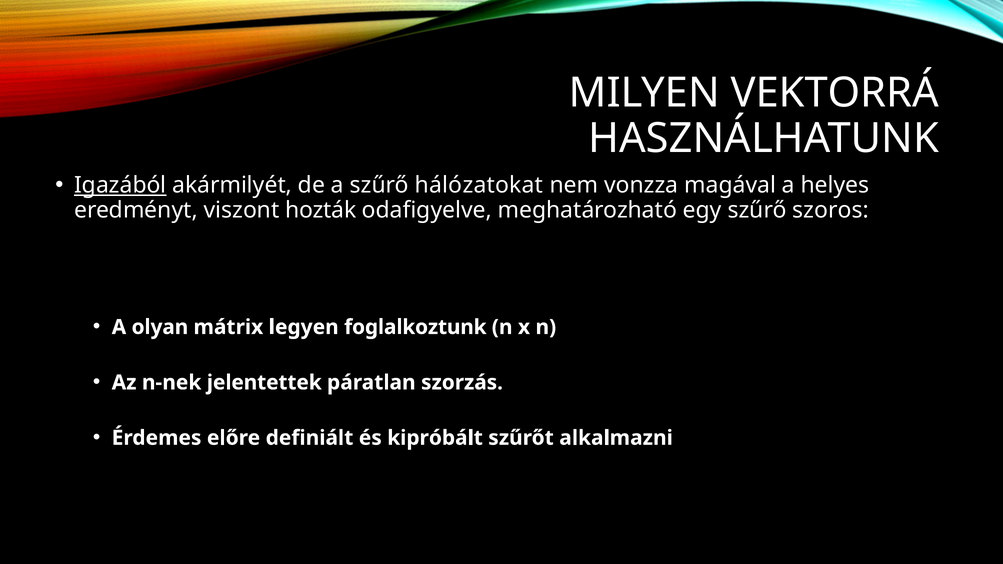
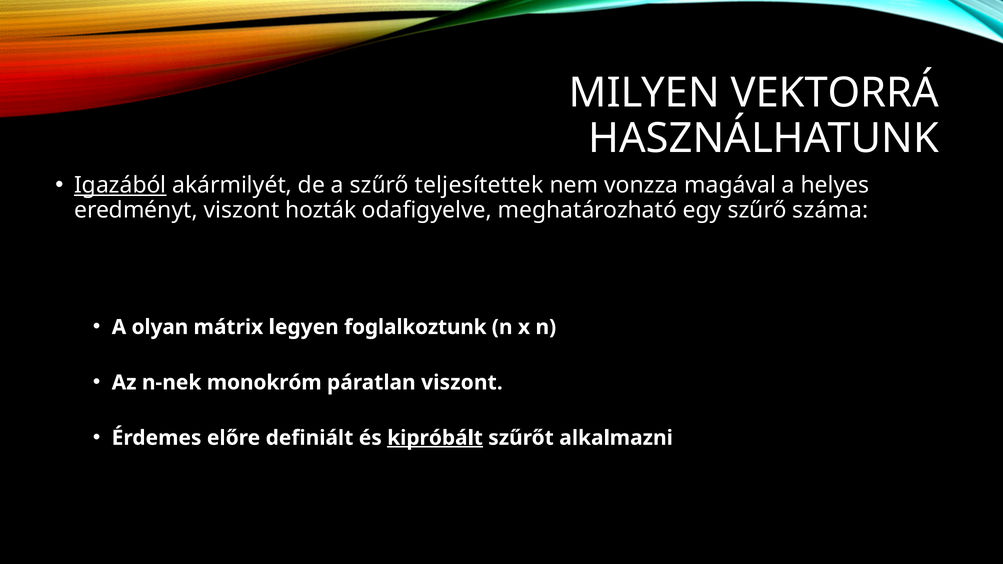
hálózatokat: hálózatokat -> teljesítettek (479, 185)
szoros: szoros -> száma (830, 210)
jelentettek: jelentettek -> monokróm (264, 383)
páratlan szorzás: szorzás -> viszont (462, 383)
kipróbált underline: none -> present (435, 438)
